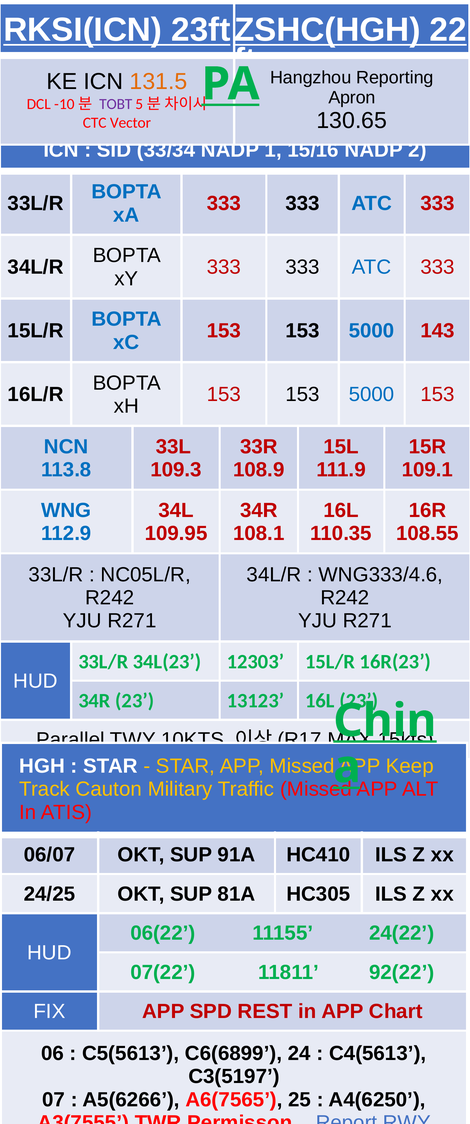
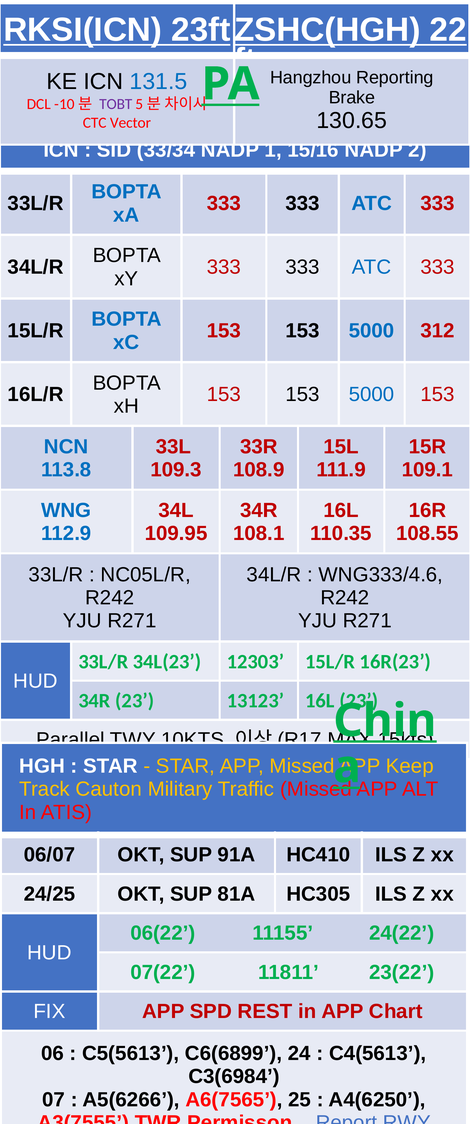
131.5 colour: orange -> blue (158, 82)
Apron: Apron -> Brake (352, 98)
143: 143 -> 312 (438, 331)
92(22: 92(22 -> 23(22 (402, 973)
C3(5197: C3(5197 -> C3(6984 (234, 1077)
